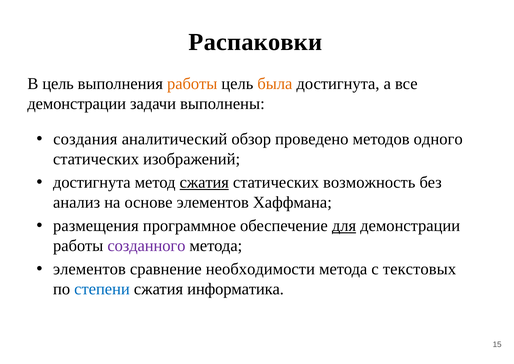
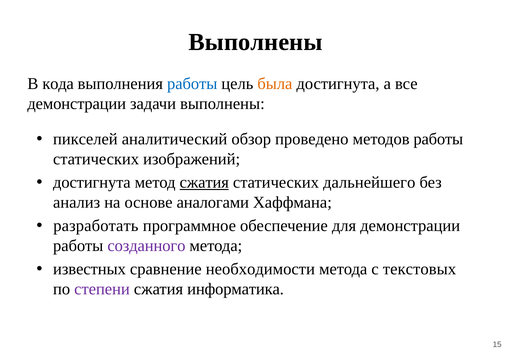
Распаковки: Распаковки -> Выполнены (256, 42)
В цель: цель -> кода (58, 84)
работы colour: orange -> blue (192, 84)
создания: создания -> пикселей (85, 139)
методов одного: одного -> работы (438, 139)
возможность: возможность -> дальнейшего (369, 182)
основе элементов: элементов -> аналогами (213, 202)
размещения: размещения -> разработать (96, 226)
для underline: present -> none (344, 226)
элементов: элементов -> известных (89, 269)
степени colour: blue -> purple (102, 289)
